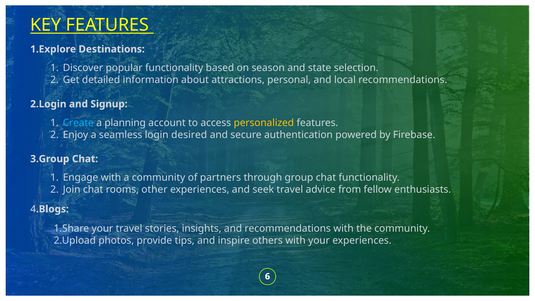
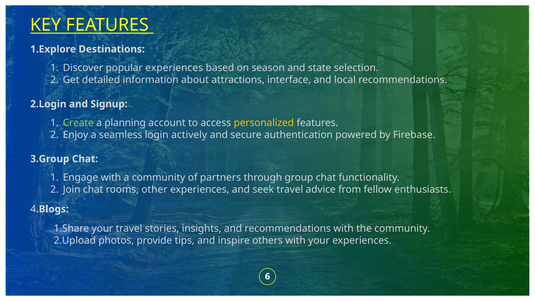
popular functionality: functionality -> experiences (174, 68)
personal: personal -> interface (289, 80)
Create colour: light blue -> light green (78, 123)
desired: desired -> actively (189, 135)
